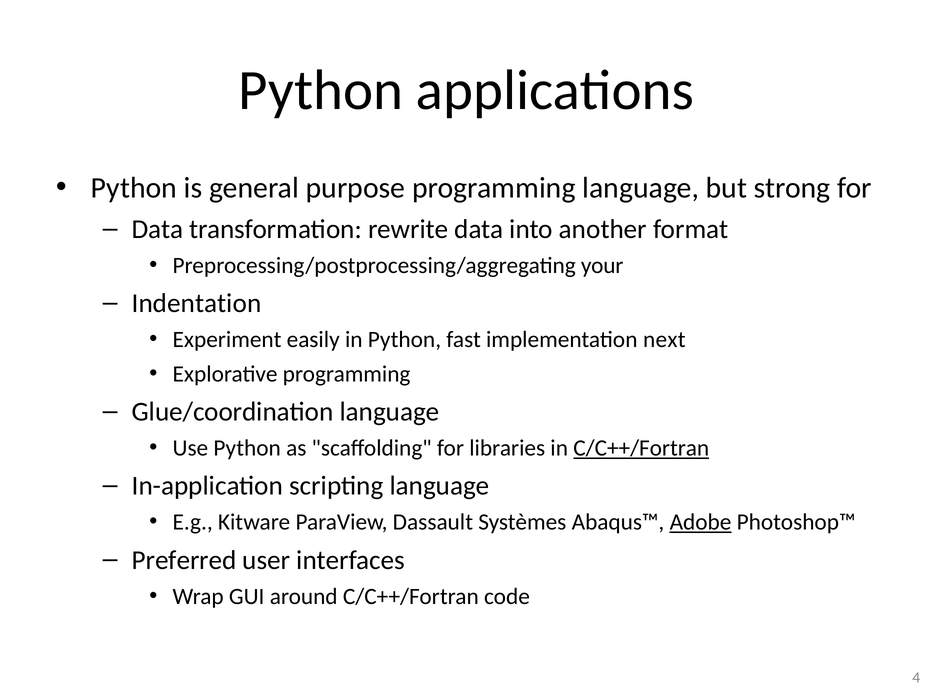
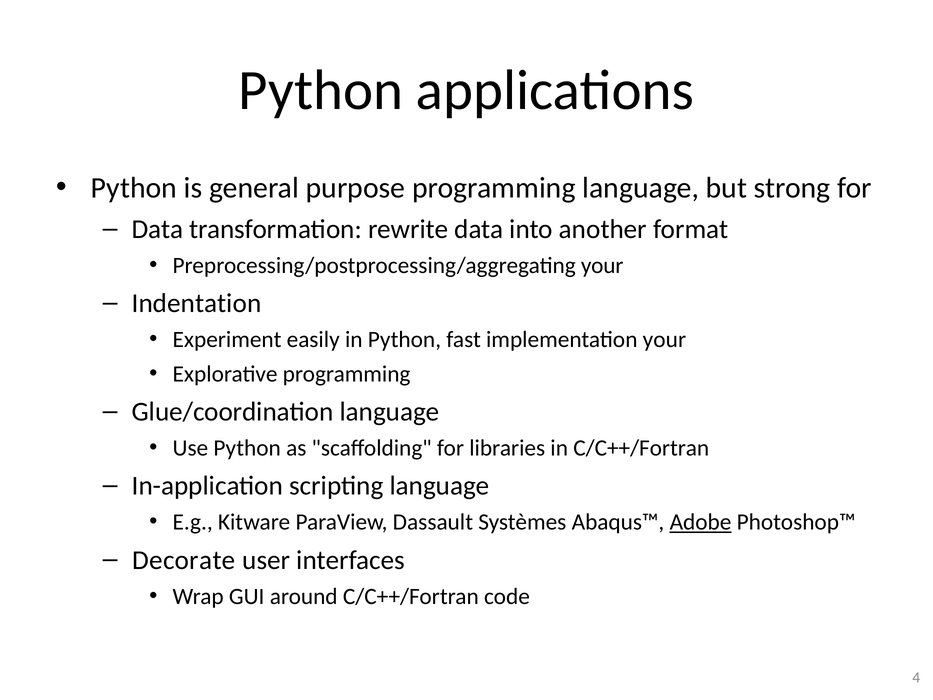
implementation next: next -> your (664, 340)
C/C++/Fortran underline: present -> none (641, 448)
Preferred: Preferred -> Decorate (184, 560)
